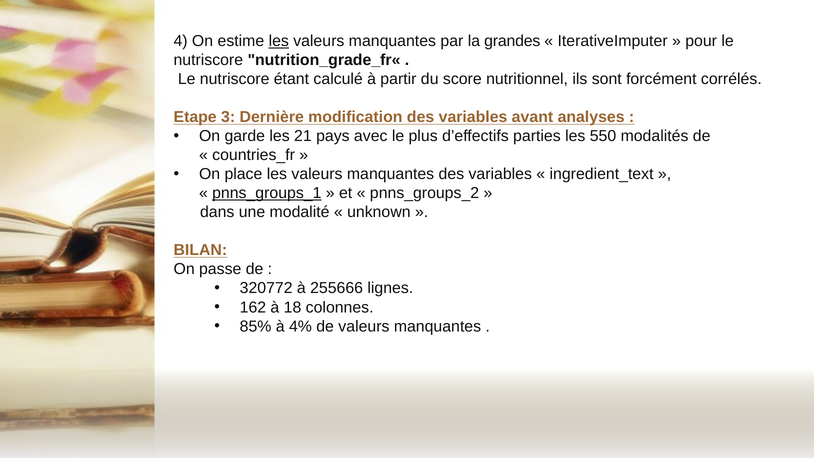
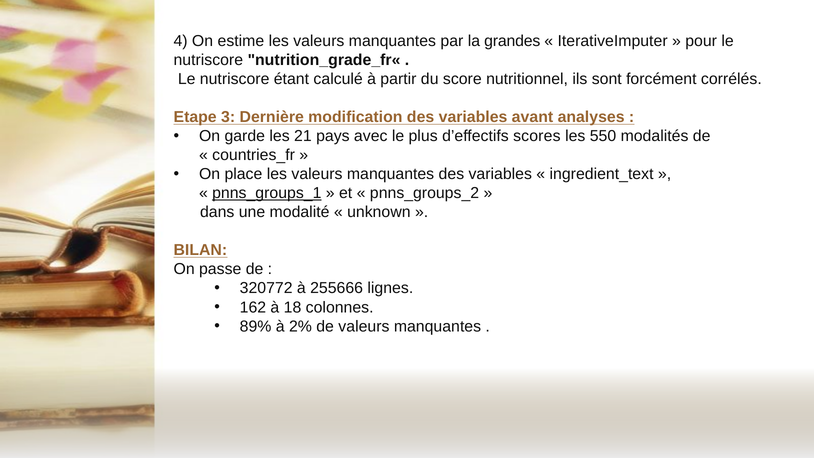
les underline: present -> none (279, 41)
parties: parties -> scores (537, 136)
85%: 85% -> 89% (256, 326)
4%: 4% -> 2% (300, 326)
